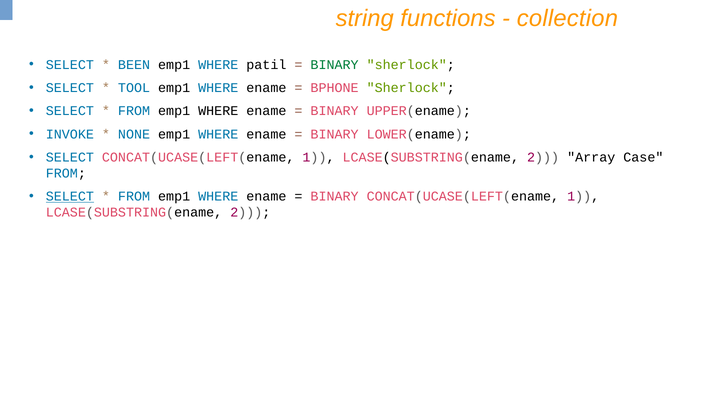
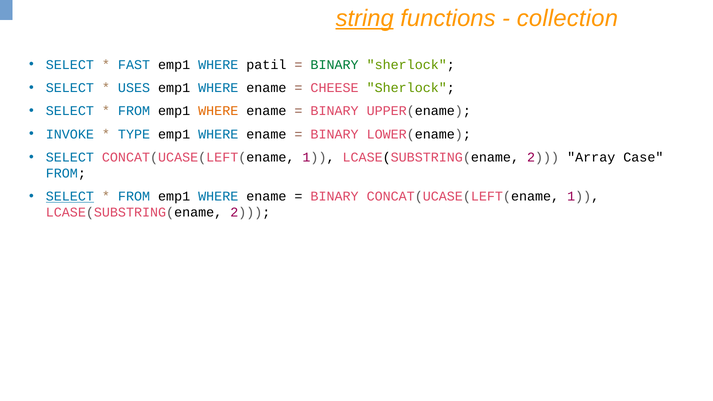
string underline: none -> present (365, 19)
BEEN: BEEN -> FAST (134, 65)
TOOL: TOOL -> USES (134, 88)
BPHONE: BPHONE -> CHEESE (335, 88)
WHERE colour: black -> orange (218, 111)
NONE: NONE -> TYPE (134, 134)
